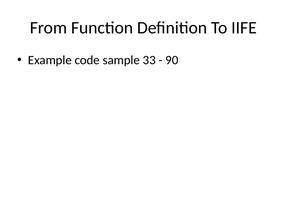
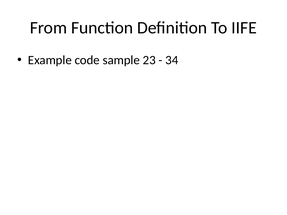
33: 33 -> 23 (149, 60)
90: 90 -> 34 (172, 60)
